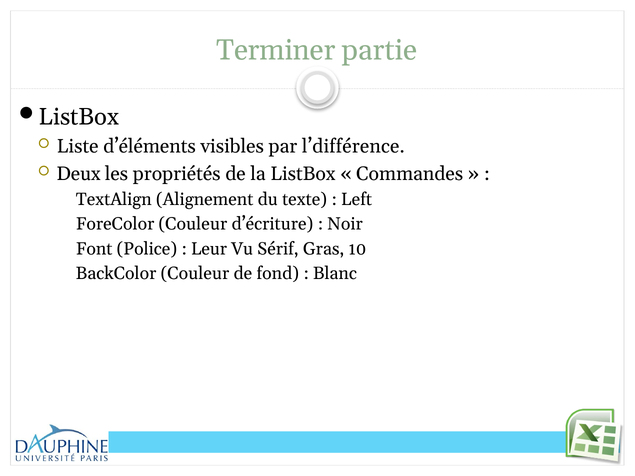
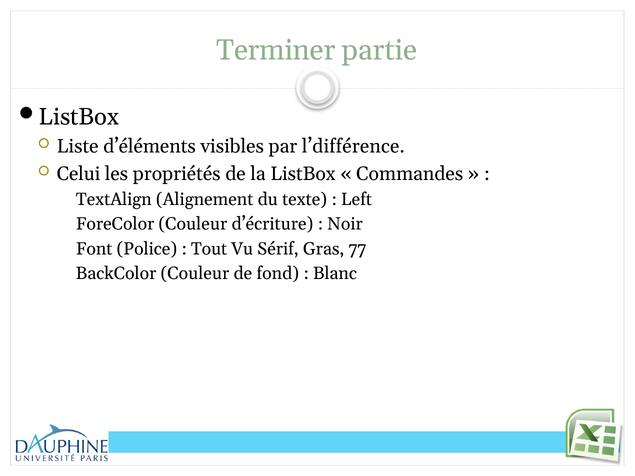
Deux: Deux -> Celui (79, 174)
Leur: Leur -> Tout (209, 249)
10: 10 -> 77 (357, 249)
